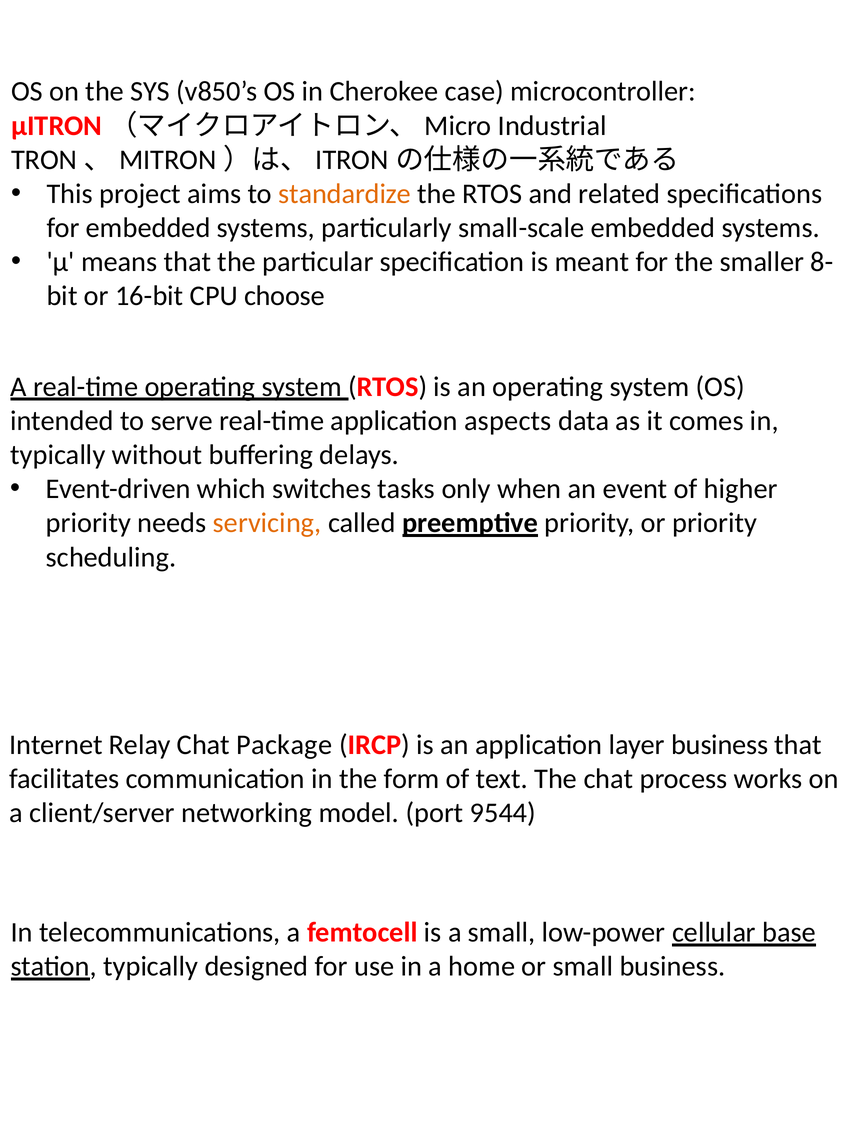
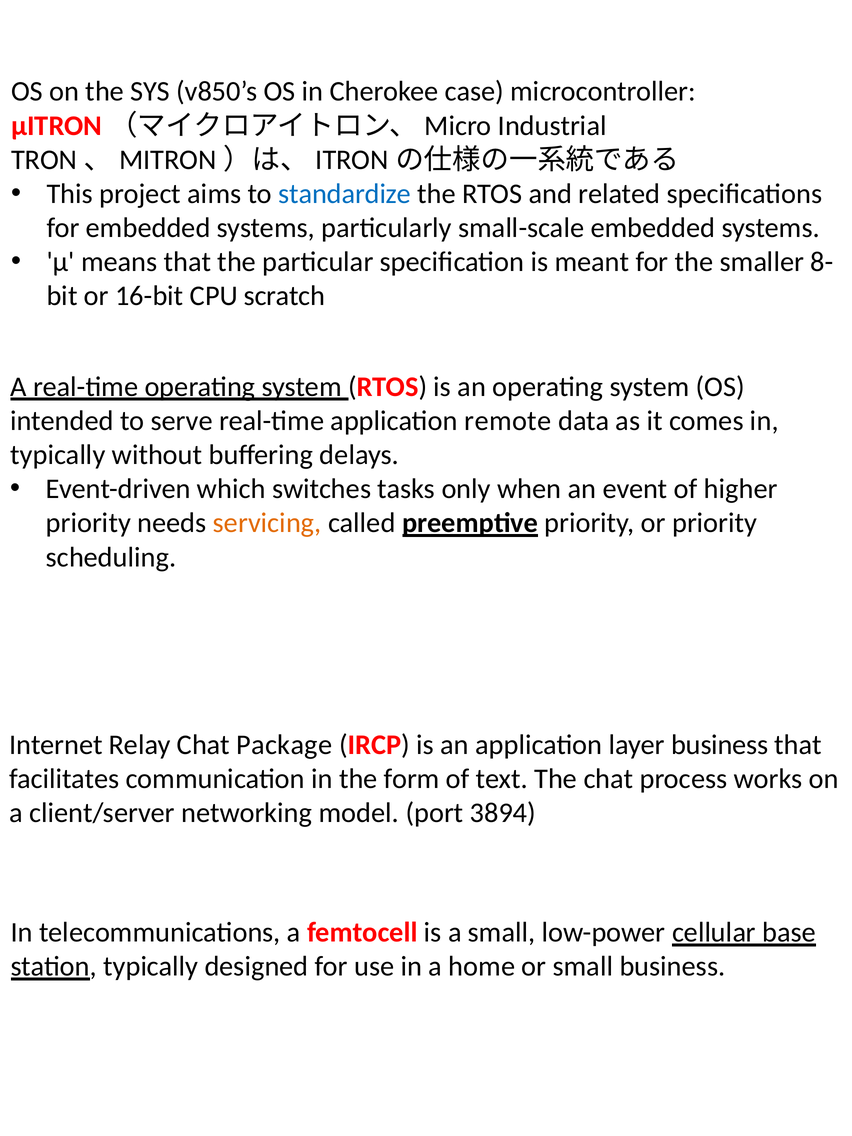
standardize colour: orange -> blue (345, 194)
choose: choose -> scratch (284, 296)
aspects: aspects -> remote (508, 421)
9544: 9544 -> 3894 (503, 813)
